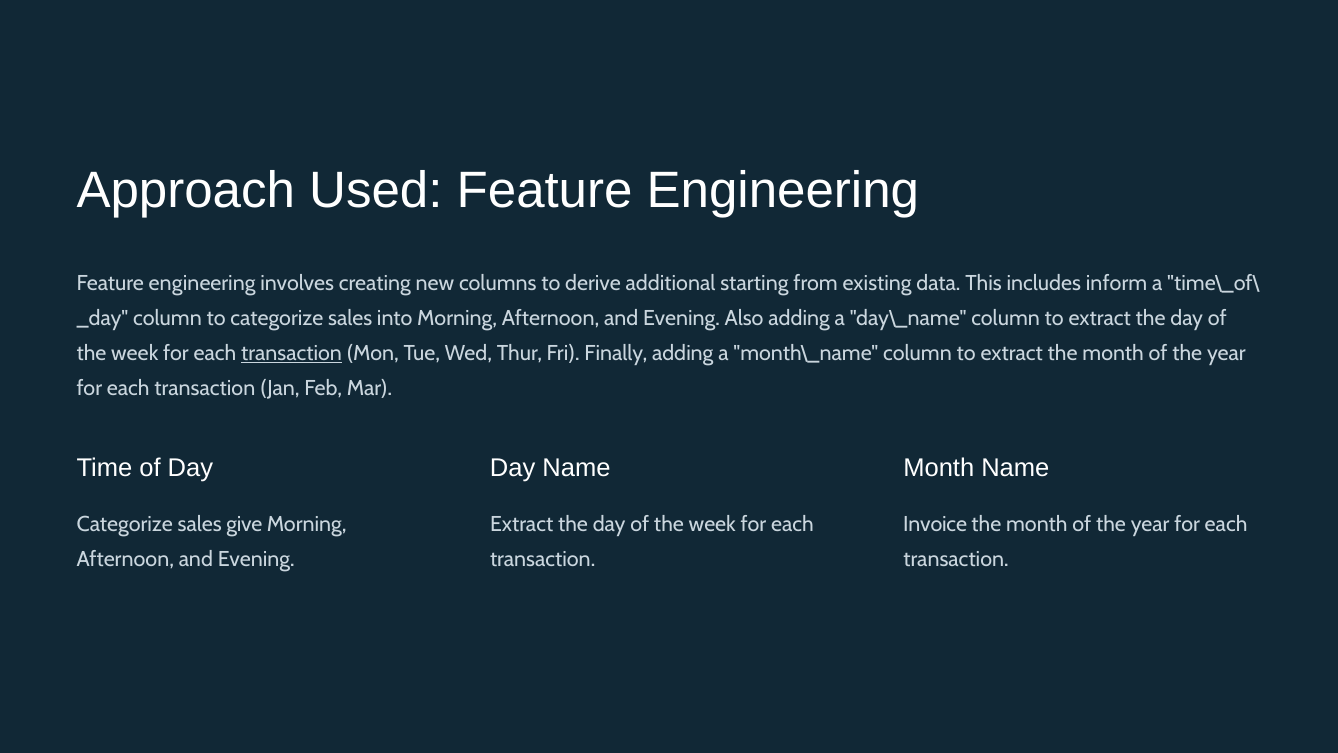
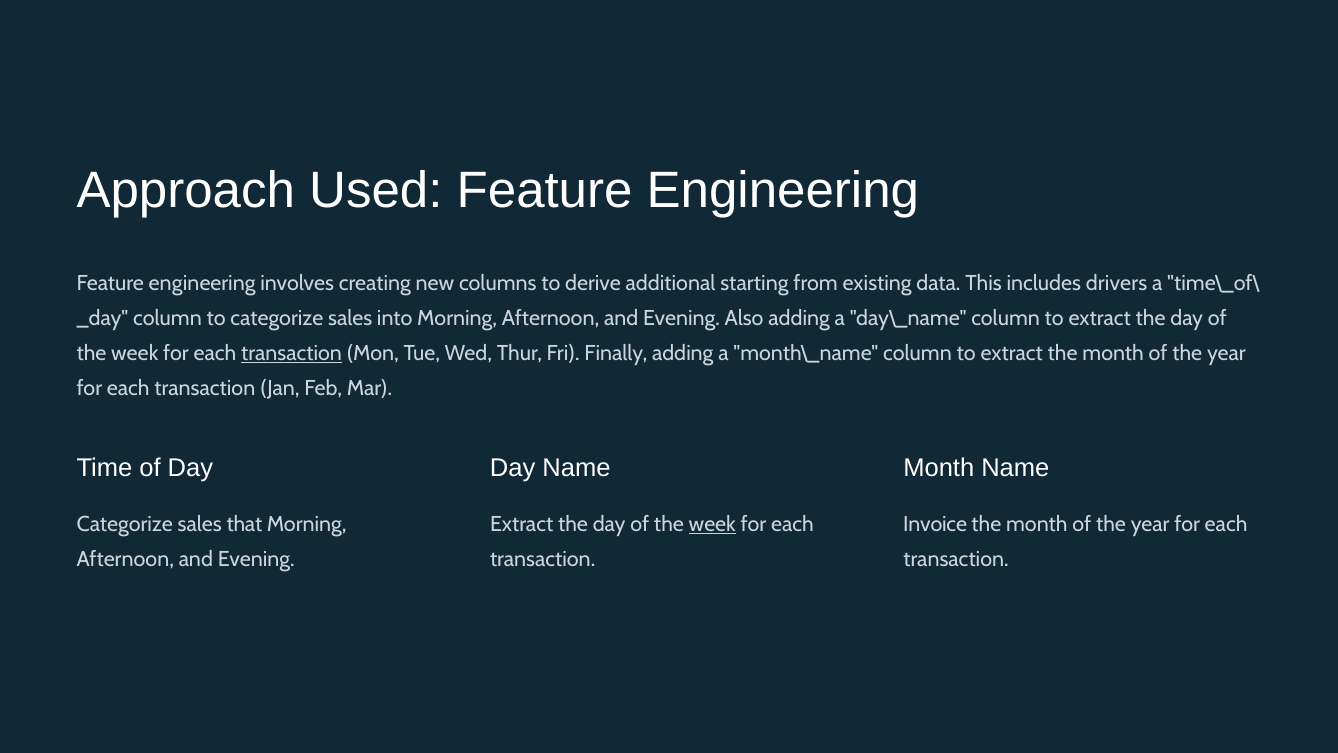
inform: inform -> drivers (1117, 283)
give: give -> that (244, 524)
week underline: none -> present (712, 524)
